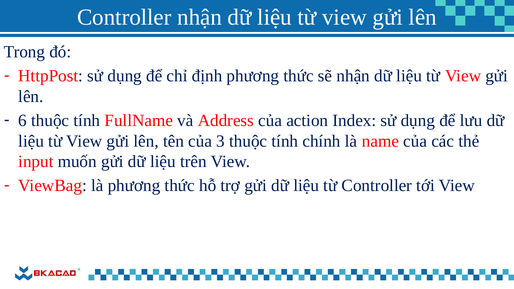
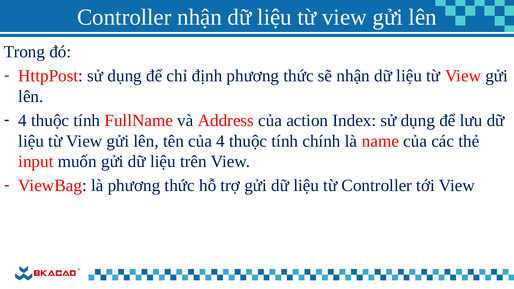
6: 6 -> 4 (23, 121)
của 3: 3 -> 4 (221, 141)
